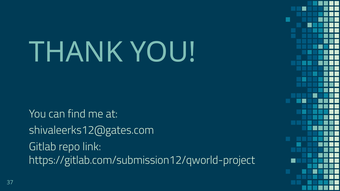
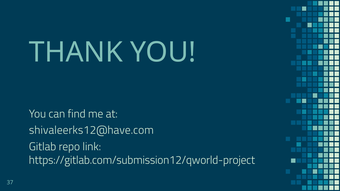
shivaleerks12@gates.com: shivaleerks12@gates.com -> shivaleerks12@have.com (91, 130)
